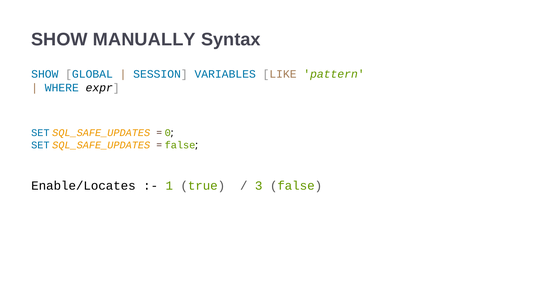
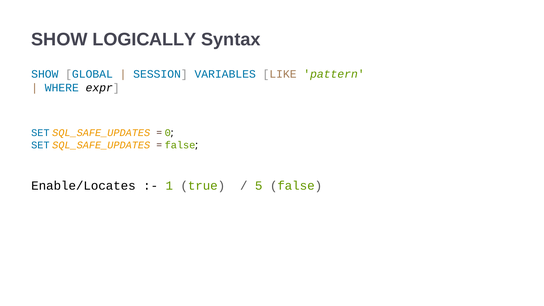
MANUALLY: MANUALLY -> LOGICALLY (144, 39)
3: 3 -> 5 (259, 186)
